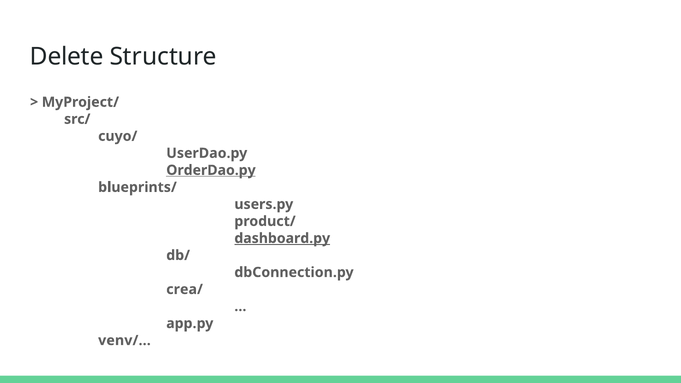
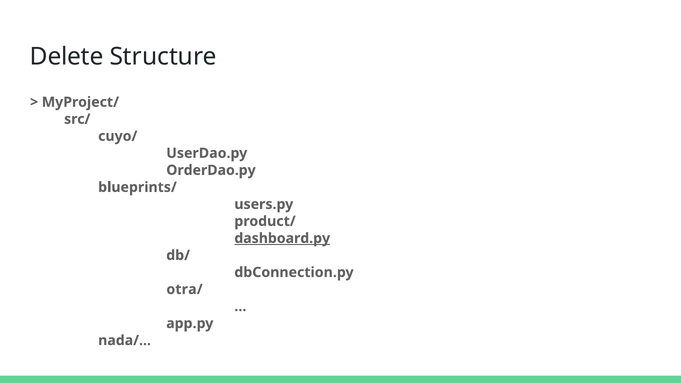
OrderDao.py underline: present -> none (211, 170)
crea/: crea/ -> otra/ (185, 289)
venv/: venv/ -> nada/ (125, 340)
